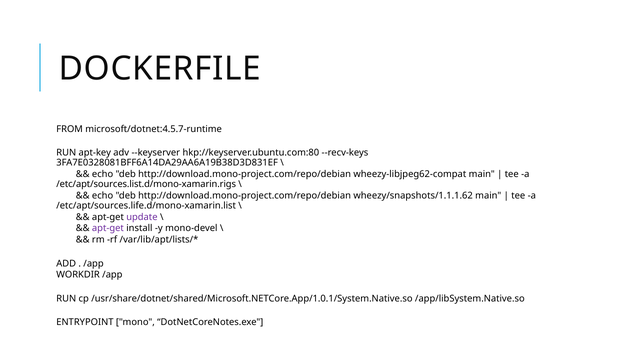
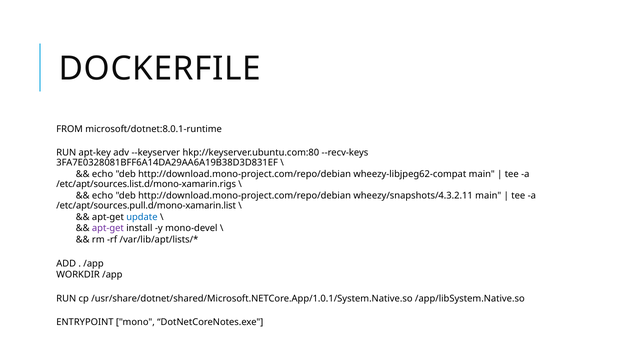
microsoft/dotnet:4.5.7-runtime: microsoft/dotnet:4.5.7-runtime -> microsoft/dotnet:8.0.1-runtime (154, 129)
wheezy/snapshots/1.1.1.62: wheezy/snapshots/1.1.1.62 -> wheezy/snapshots/4.3.2.11 (413, 196)
/etc/apt/sources.life.d/mono-xamarin.list: /etc/apt/sources.life.d/mono-xamarin.list -> /etc/apt/sources.pull.d/mono-xamarin.list (146, 206)
update colour: purple -> blue (142, 217)
